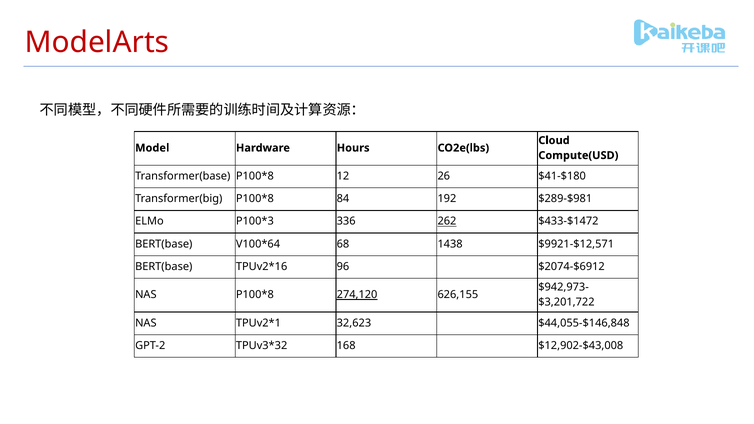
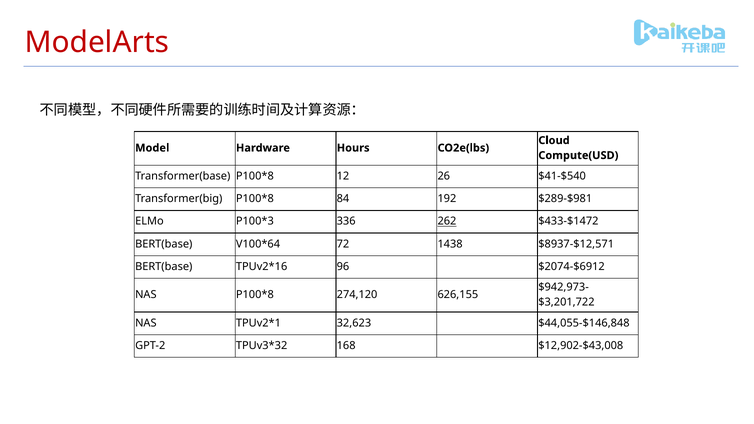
$41-$180: $41-$180 -> $41-$540 (562, 176)
68: 68 -> 72 (343, 244)
$9921-$12,571: $9921-$12,571 -> $8937-$12,571 (576, 244)
274,120 underline: present -> none (357, 295)
